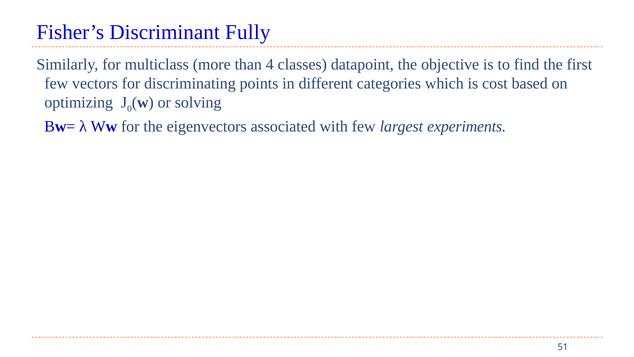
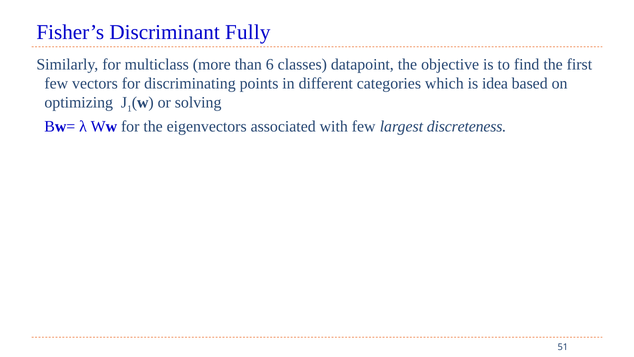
4: 4 -> 6 (270, 65)
cost: cost -> idea (495, 84)
0: 0 -> 1 (129, 109)
experiments: experiments -> discreteness (467, 126)
